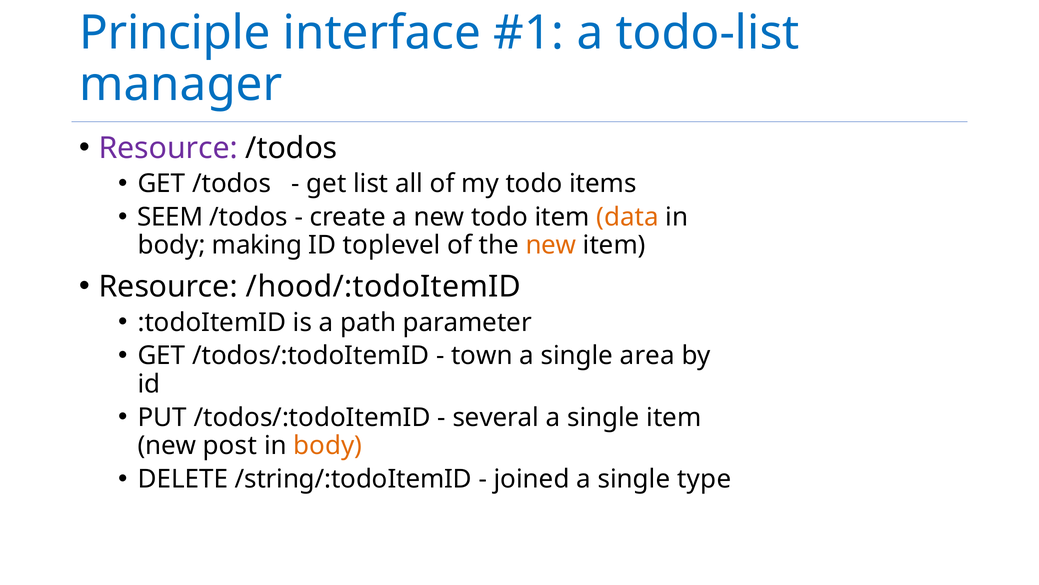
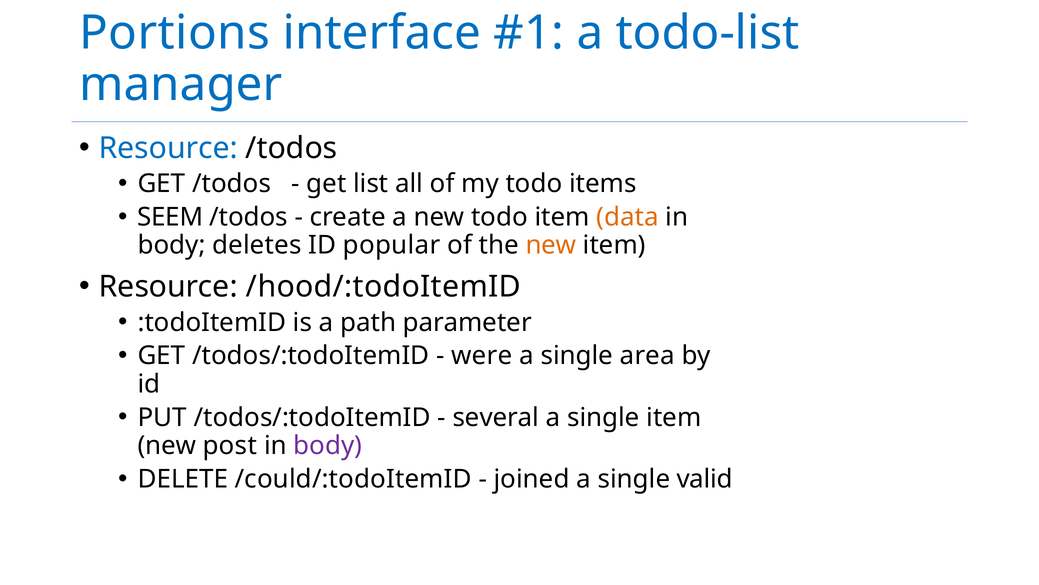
Principle: Principle -> Portions (175, 33)
Resource colour: purple -> blue (168, 148)
making: making -> deletes (257, 245)
toplevel: toplevel -> popular (392, 245)
town: town -> were (482, 356)
body colour: orange -> purple (328, 445)
/string/:todoItemID: /string/:todoItemID -> /could/:todoItemID (353, 479)
type: type -> valid (705, 479)
